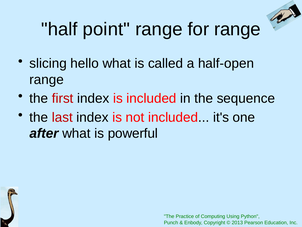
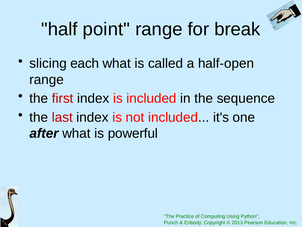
for range: range -> break (237, 29)
hello: hello -> each (85, 63)
